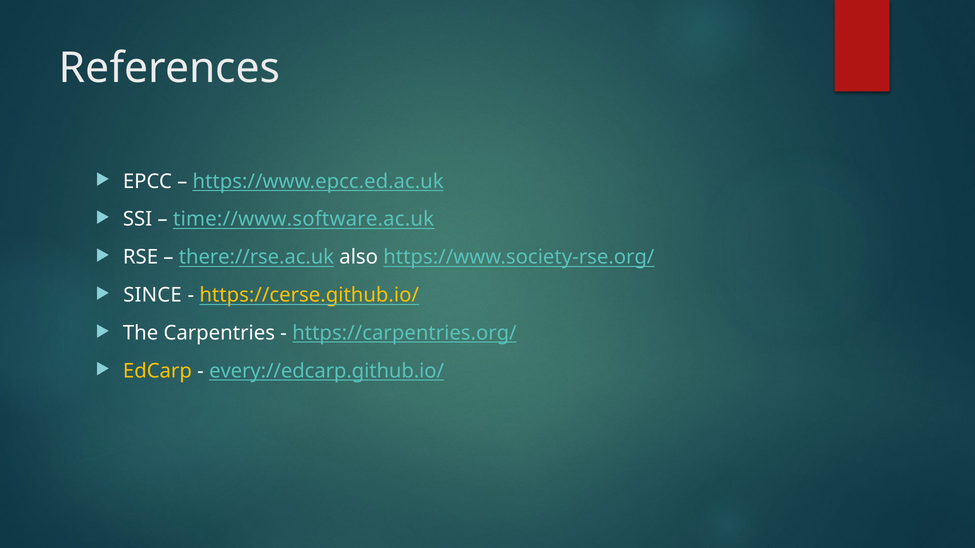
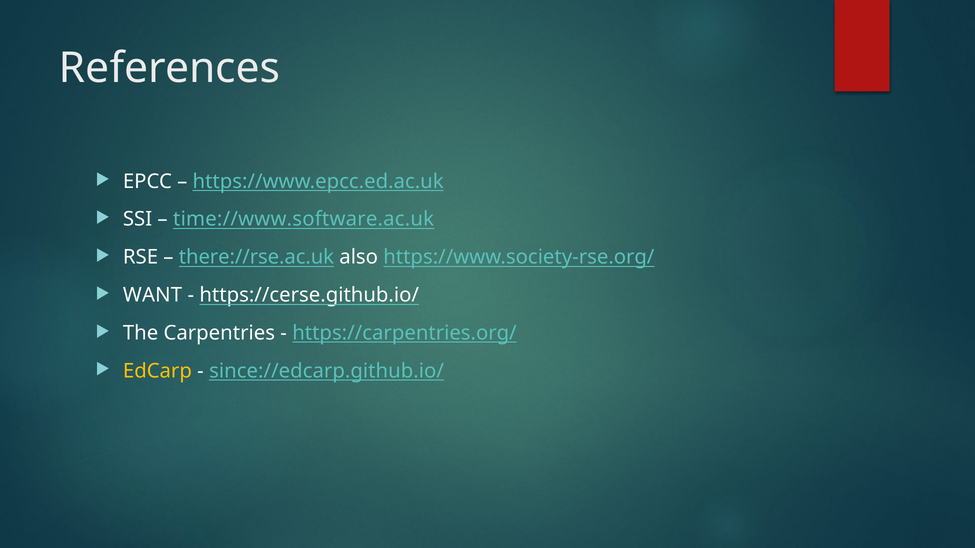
SINCE: SINCE -> WANT (153, 295)
https://cerse.github.io/ colour: yellow -> white (309, 295)
every://edcarp.github.io/: every://edcarp.github.io/ -> since://edcarp.github.io/ (327, 371)
